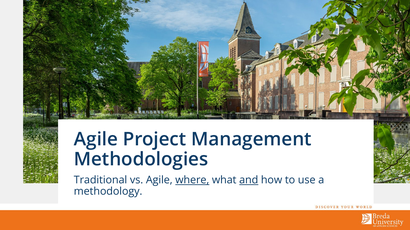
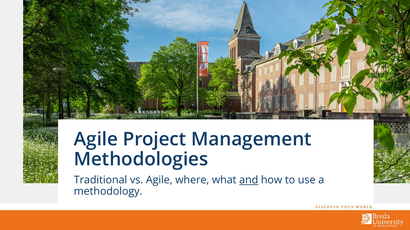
where underline: present -> none (192, 180)
